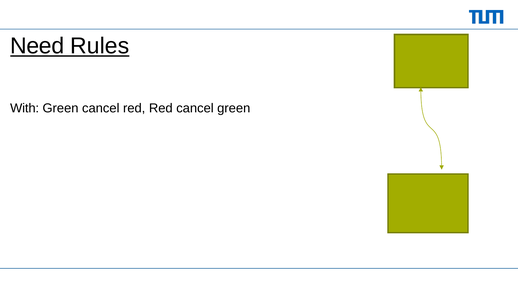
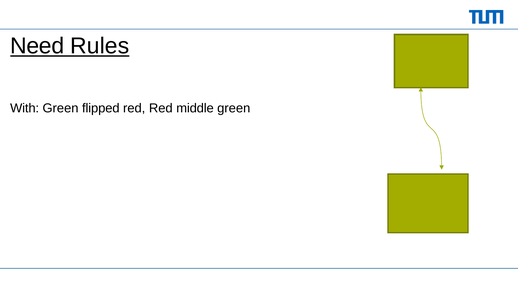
Green cancel: cancel -> flipped (101, 108)
Red cancel: cancel -> middle (195, 108)
